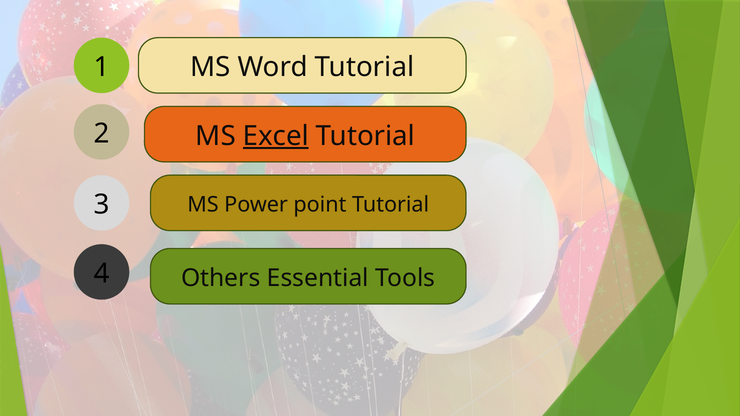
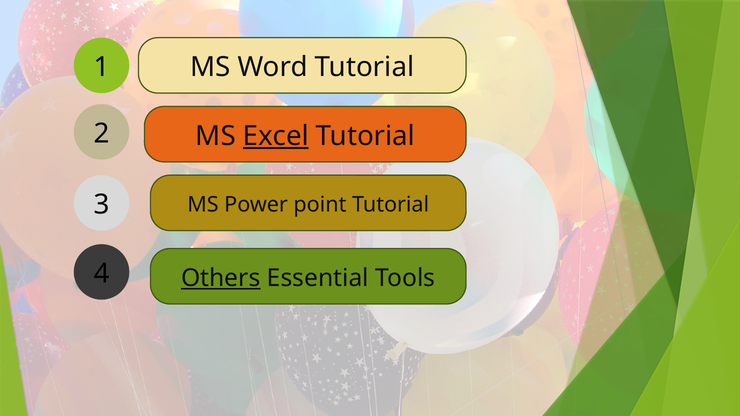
Others underline: none -> present (221, 278)
